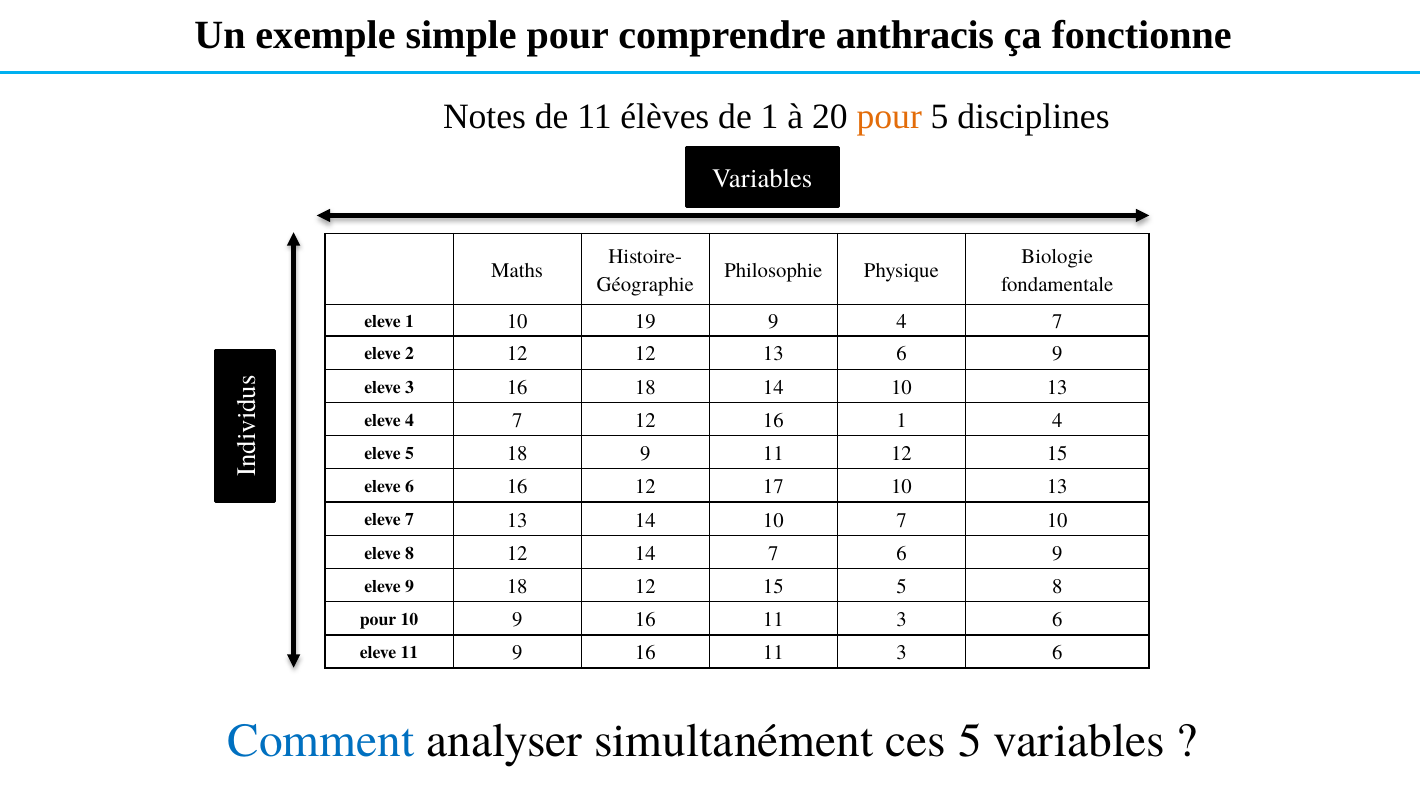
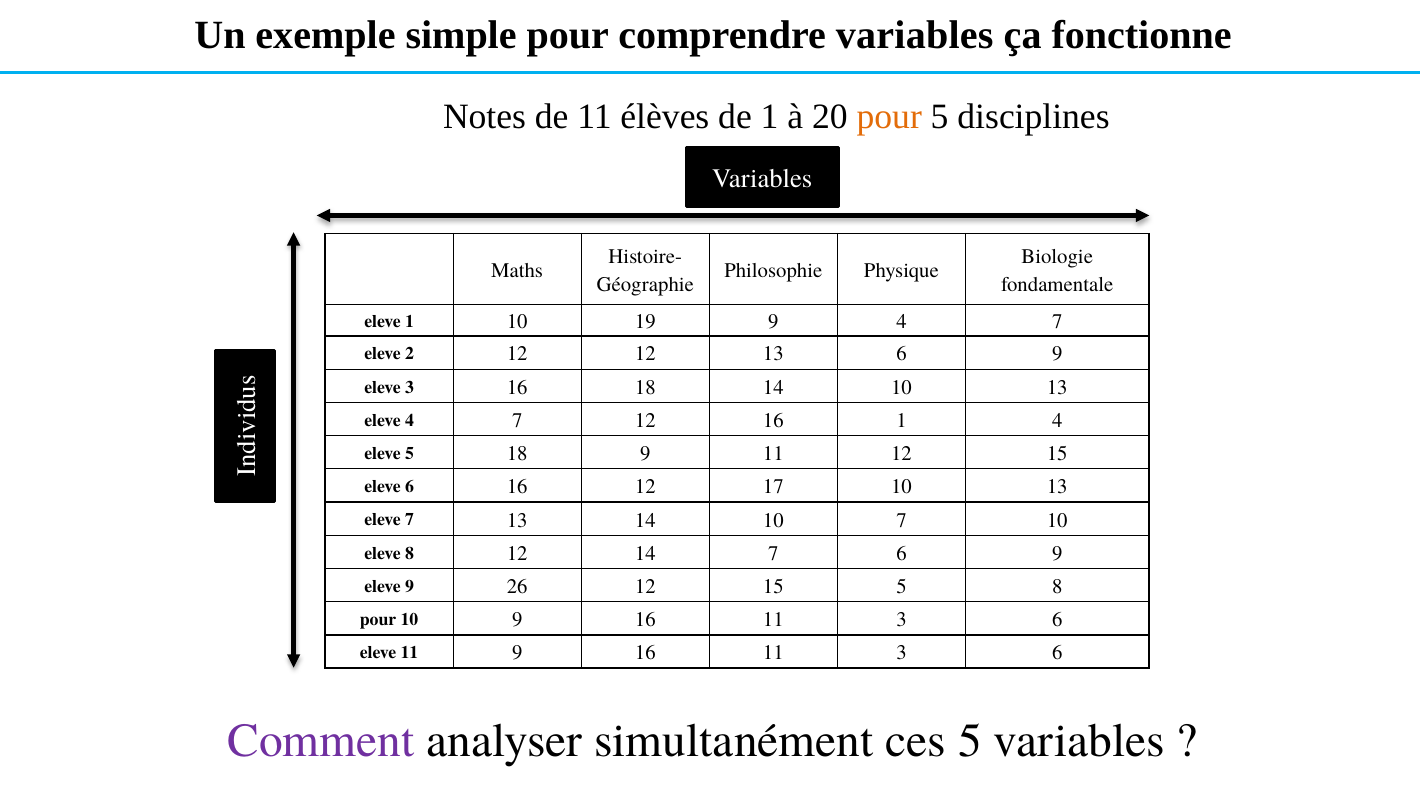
comprendre anthracis: anthracis -> variables (915, 35)
9 18: 18 -> 26 (517, 587)
Comment colour: blue -> purple (321, 740)
